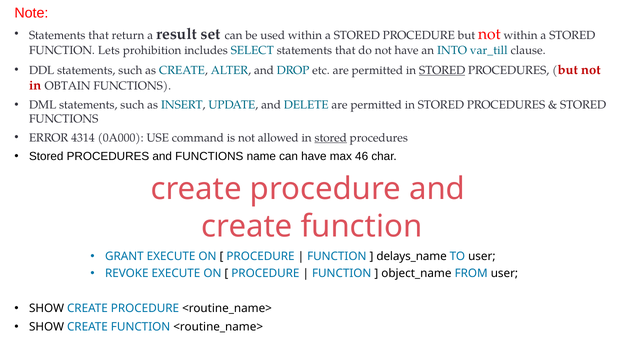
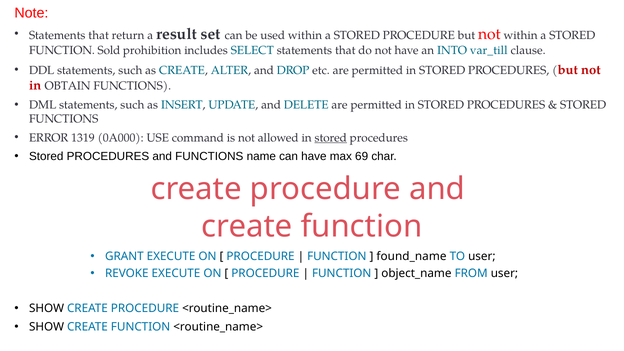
Lets: Lets -> Sold (109, 50)
STORED underline: present -> none (442, 70)
4314: 4314 -> 1319 (83, 138)
46: 46 -> 69 (362, 156)
delays_name: delays_name -> found_name (411, 256)
